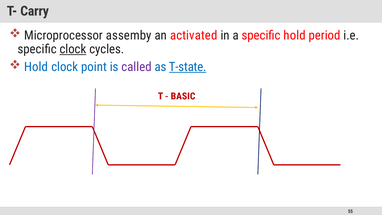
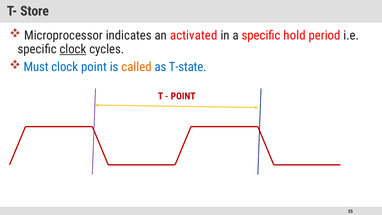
Carry: Carry -> Store (35, 11)
assemby: assemby -> indicates (129, 35)
Hold: Hold -> Must (36, 67)
called colour: purple -> orange (137, 67)
T-state underline: present -> none (188, 67)
BASIC: BASIC -> POINT (183, 96)
